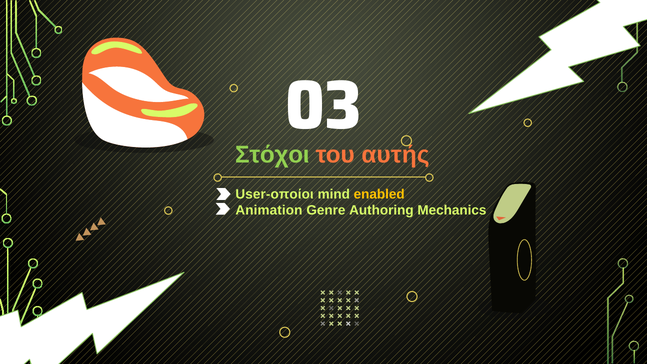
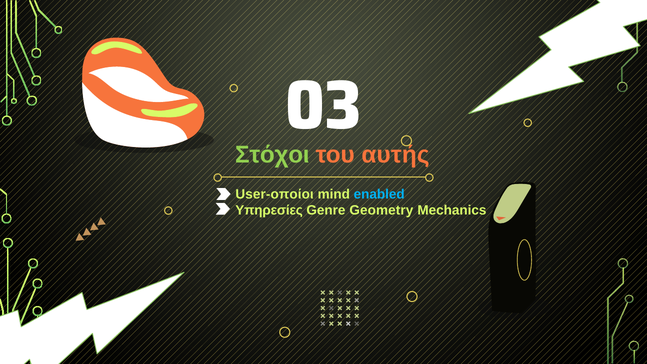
enabled colour: yellow -> light blue (379, 194)
Animation: Animation -> Υπηρεσίες (269, 210)
Authoring: Authoring -> Geometry (381, 210)
